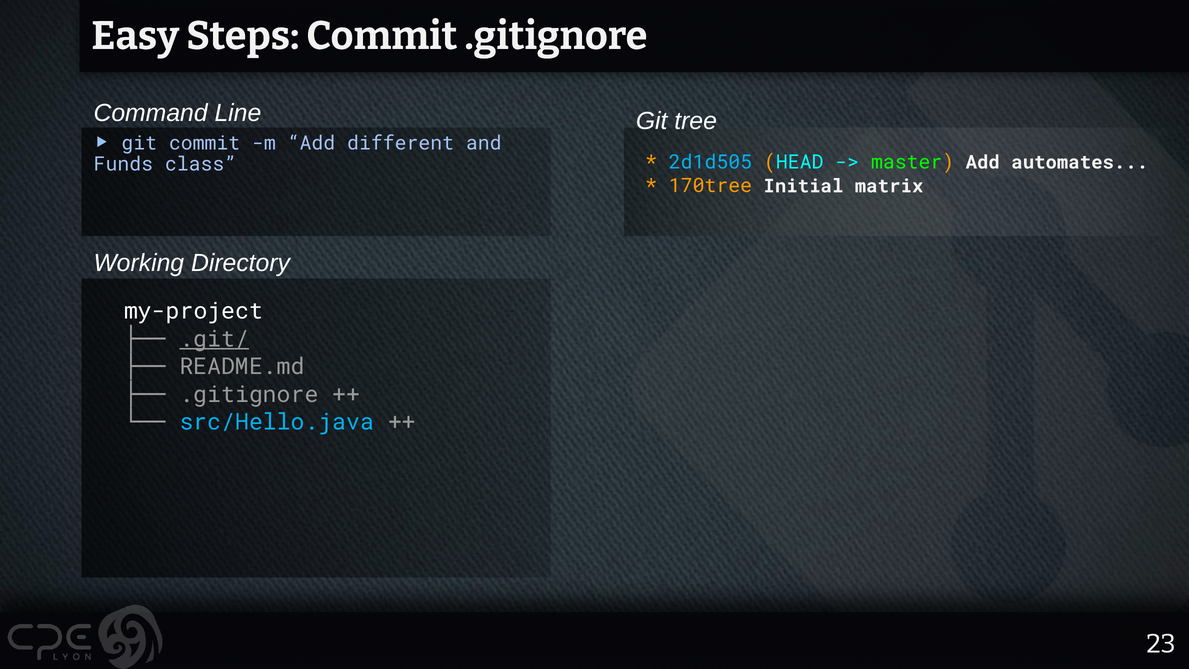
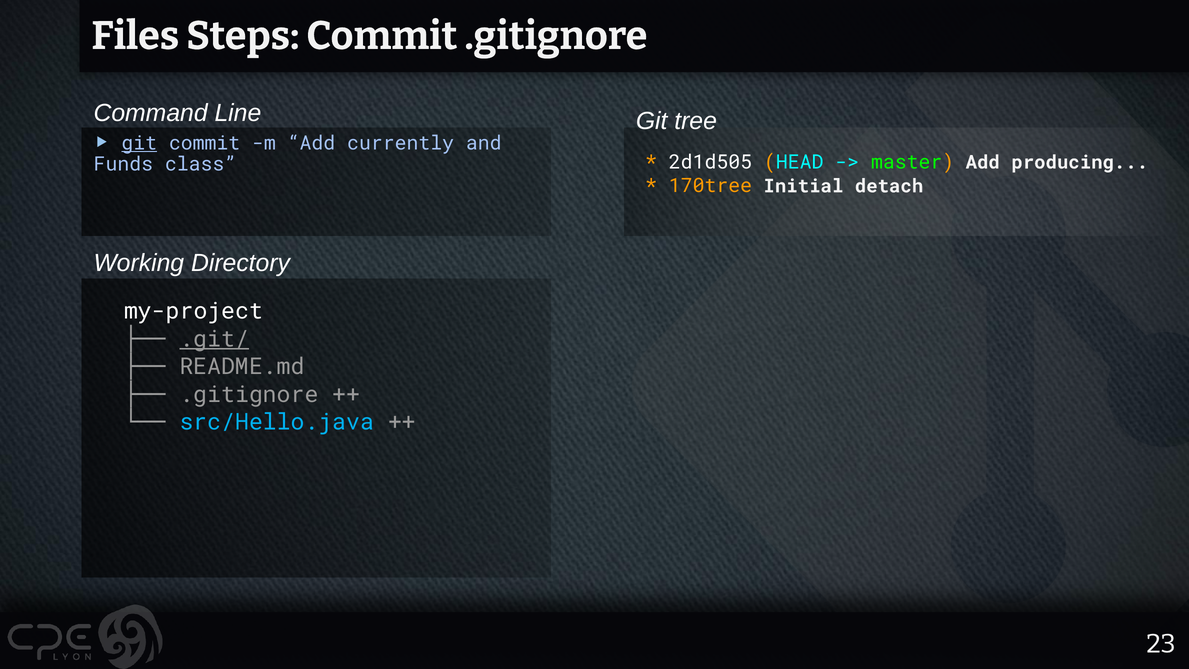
Easy: Easy -> Files (135, 36)
git underline: none -> present (139, 143)
different: different -> currently (401, 143)
2d1d505 colour: light blue -> white (710, 162)
automates: automates -> producing (1080, 162)
matrix: matrix -> detach (889, 186)
